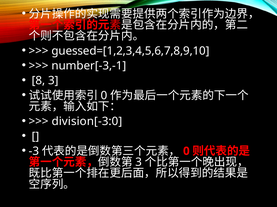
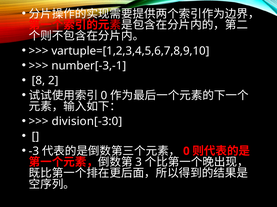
guessed=[1,2,3,4,5,6,7,8,9,10: guessed=[1,2,3,4,5,6,7,8,9,10 -> vartuple=[1,2,3,4,5,6,7,8,9,10 (131, 51)
8 3: 3 -> 2 (53, 81)
